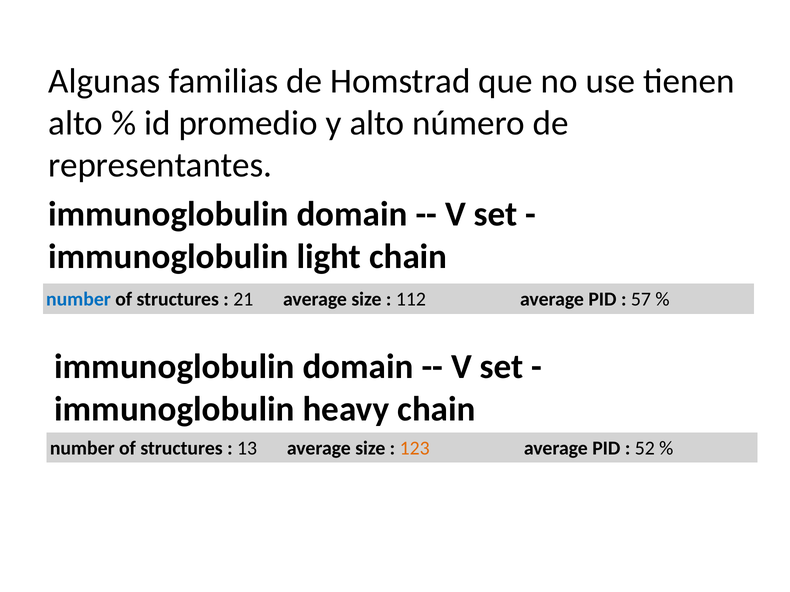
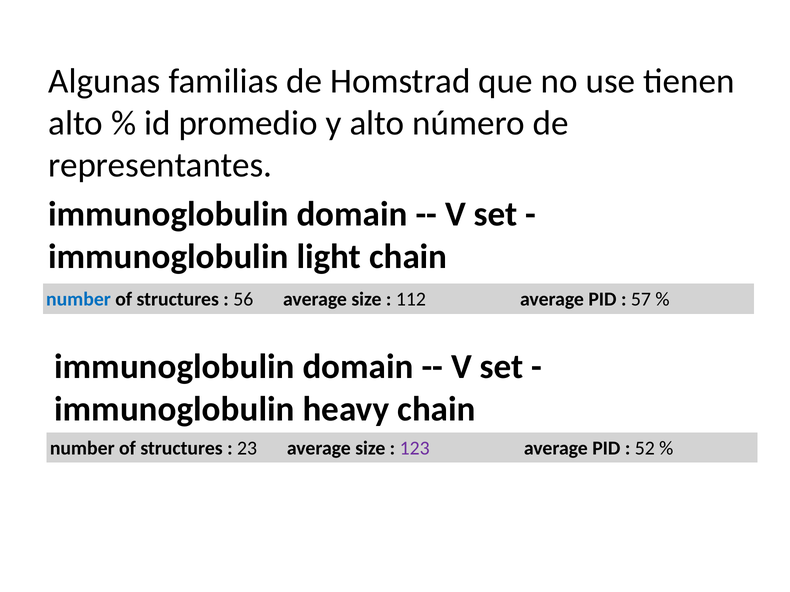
21: 21 -> 56 (243, 299)
13: 13 -> 23 (247, 448)
123 colour: orange -> purple (415, 448)
